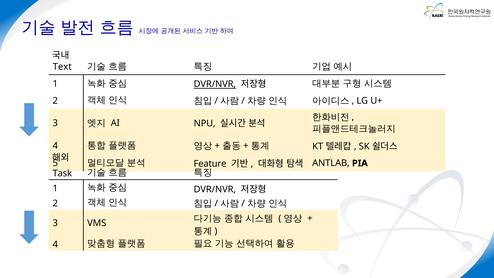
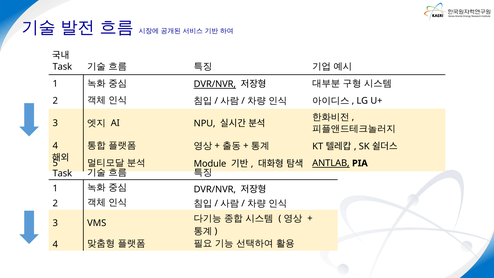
Text: Text -> Task (62, 67)
Feature: Feature -> Module (210, 164)
ANTLAB underline: none -> present (331, 163)
